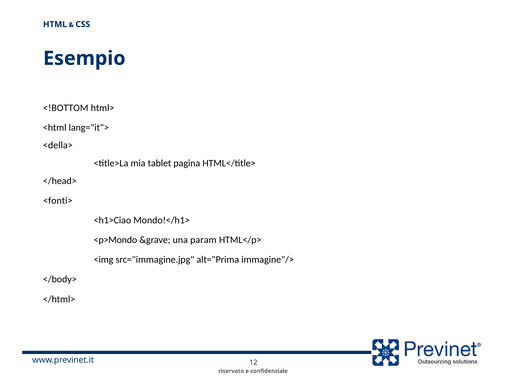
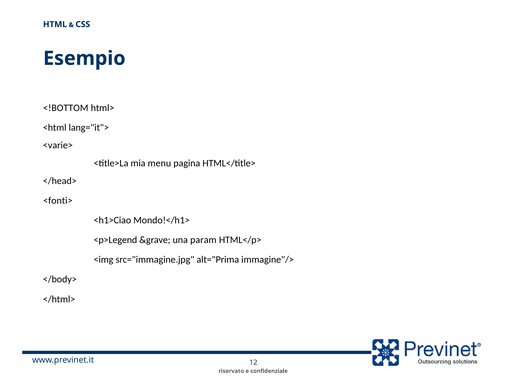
<della>: <della> -> <varie> (58, 145)
tablet: tablet -> menu (159, 163)
<p>Mondo: <p>Mondo -> <p>Legend (115, 240)
